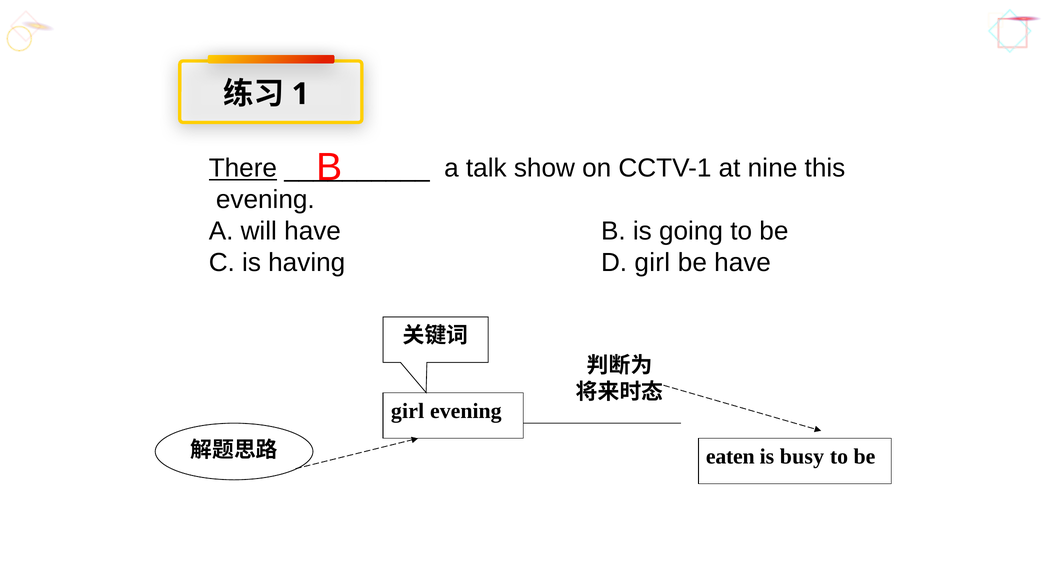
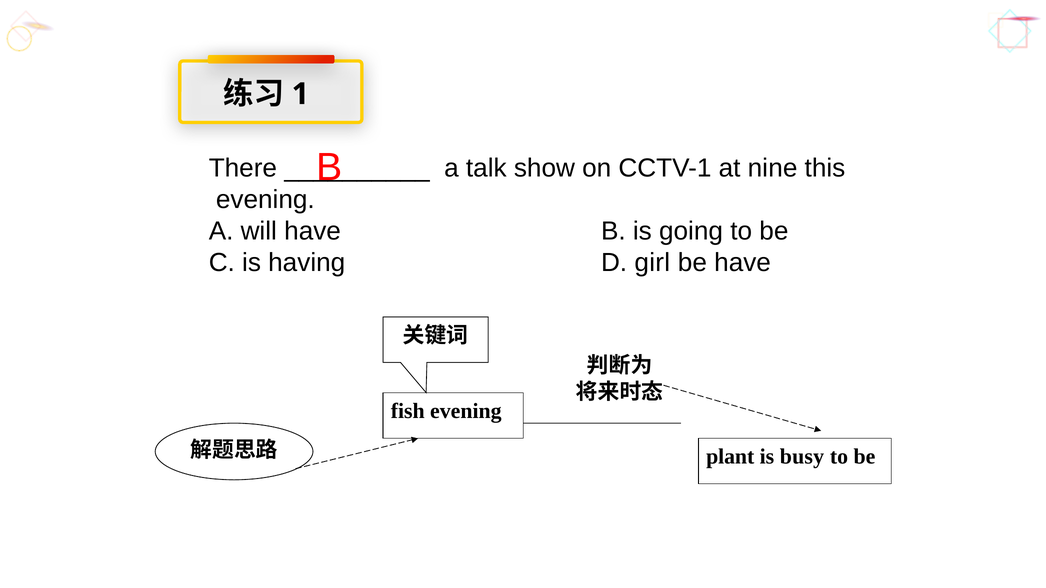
There underline: present -> none (243, 168)
girl: girl -> fish (408, 412)
eaten: eaten -> plant (730, 457)
